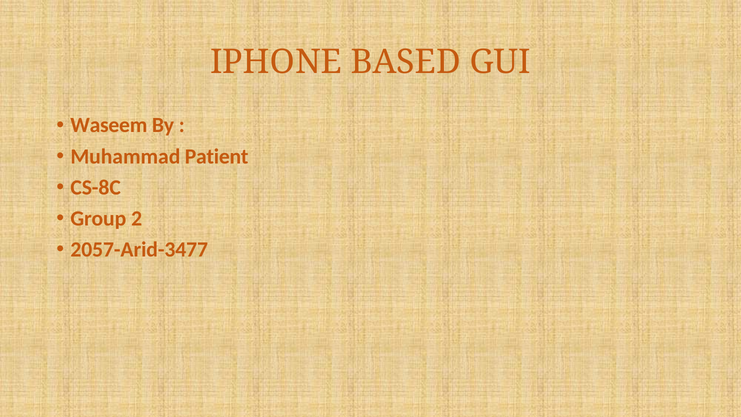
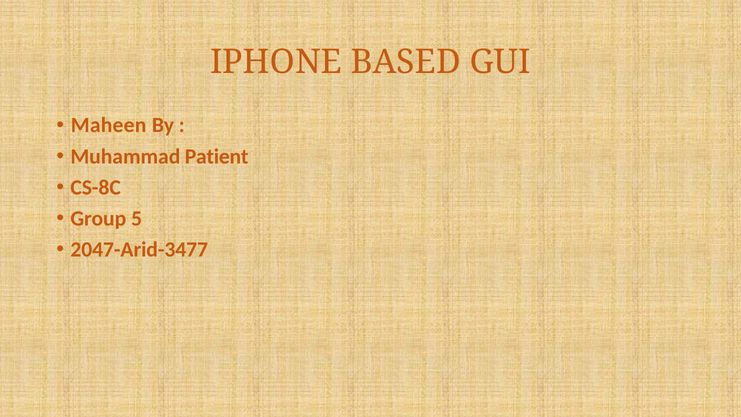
Waseem: Waseem -> Maheen (109, 125)
2: 2 -> 5 (137, 218)
2057-Arid-3477: 2057-Arid-3477 -> 2047-Arid-3477 (139, 250)
